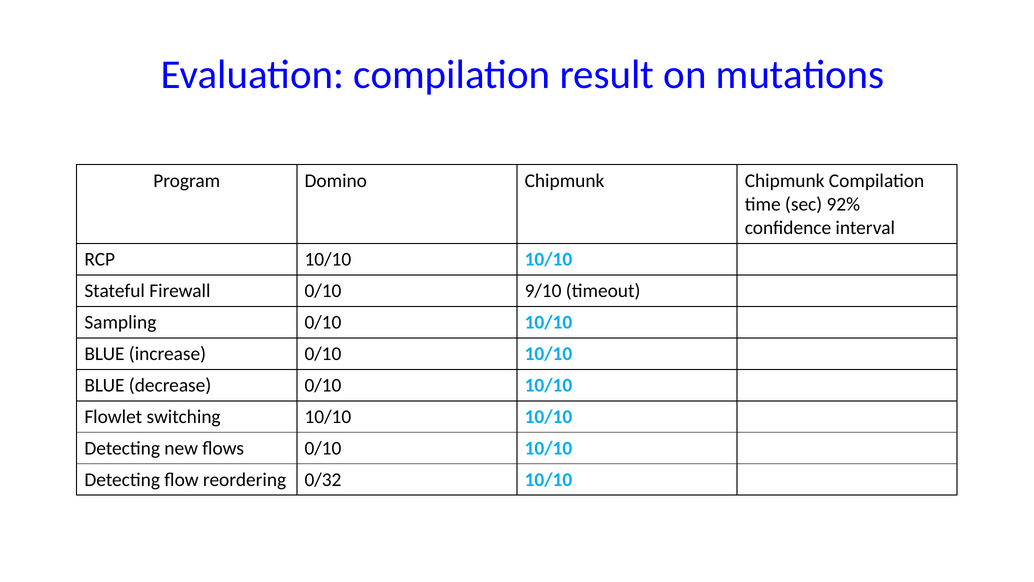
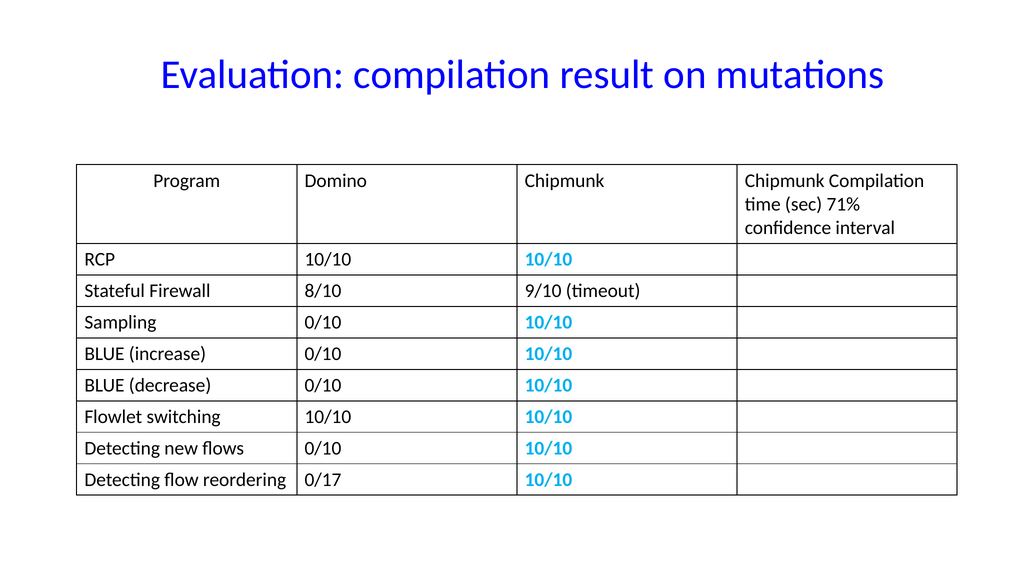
92%: 92% -> 71% (843, 204)
Firewall 0/10: 0/10 -> 8/10 (323, 291)
0/32: 0/32 -> 0/17 (323, 479)
